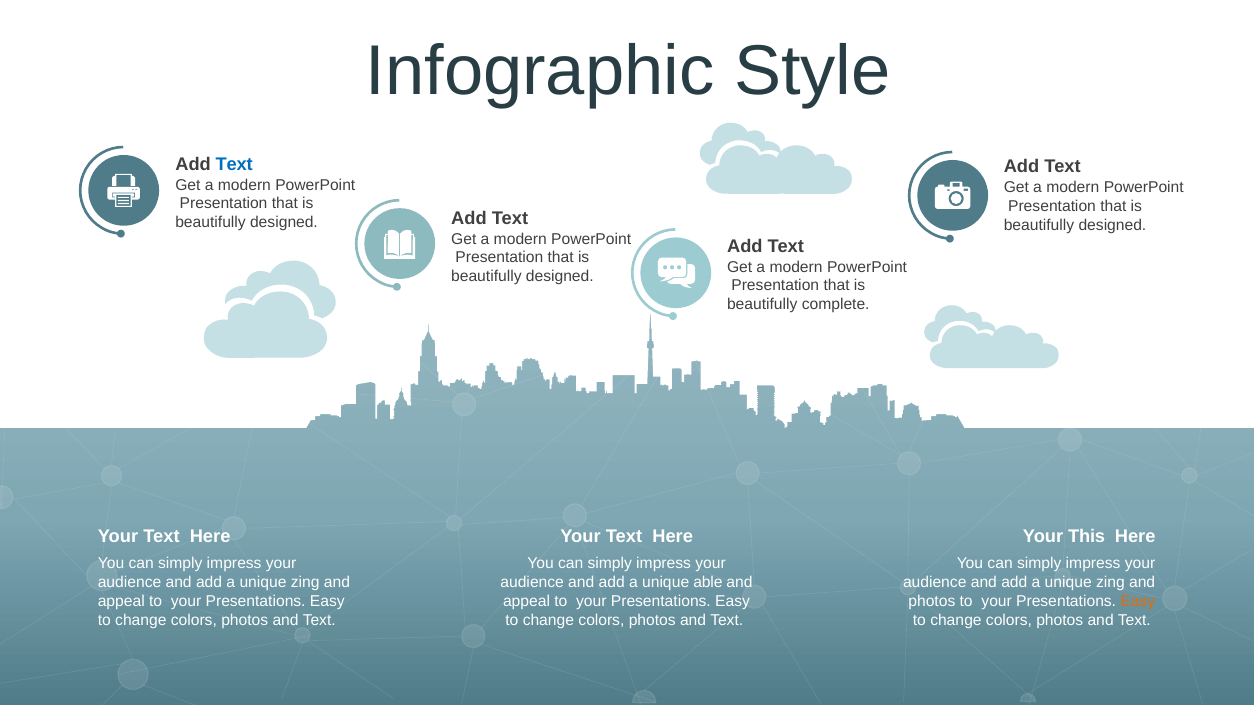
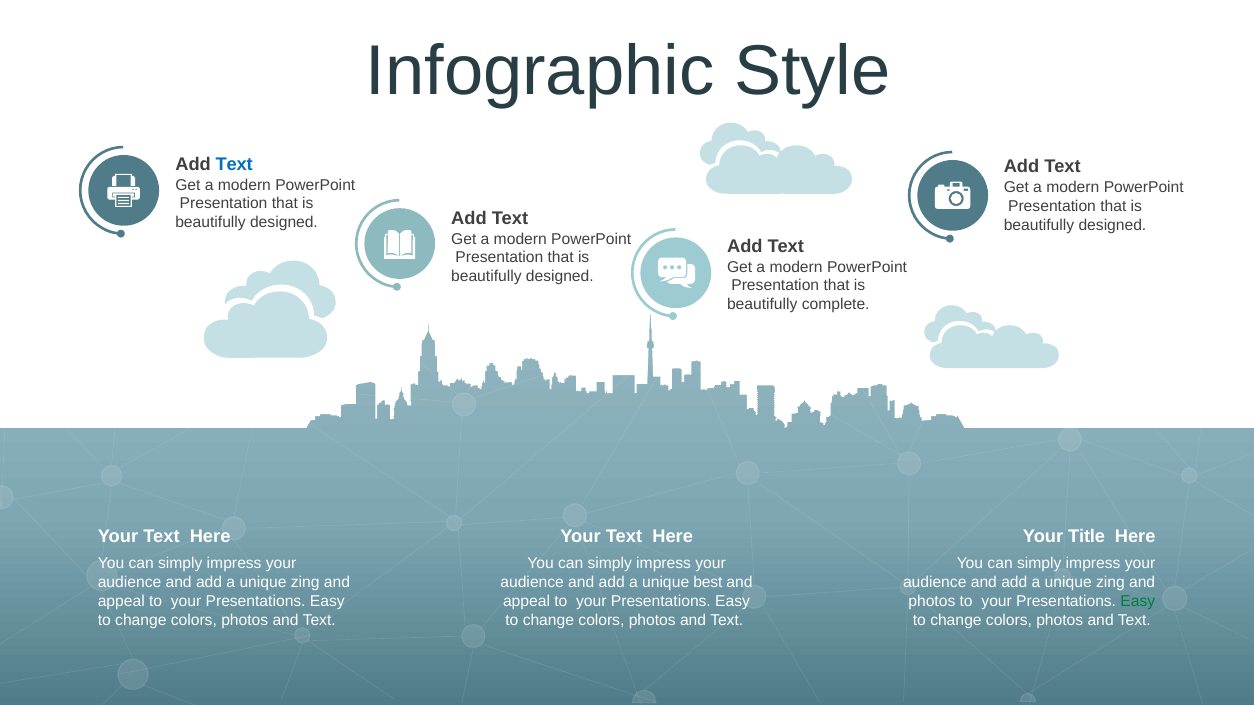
This: This -> Title (1087, 537)
able: able -> best (708, 583)
Easy colour: orange -> green (1138, 601)
